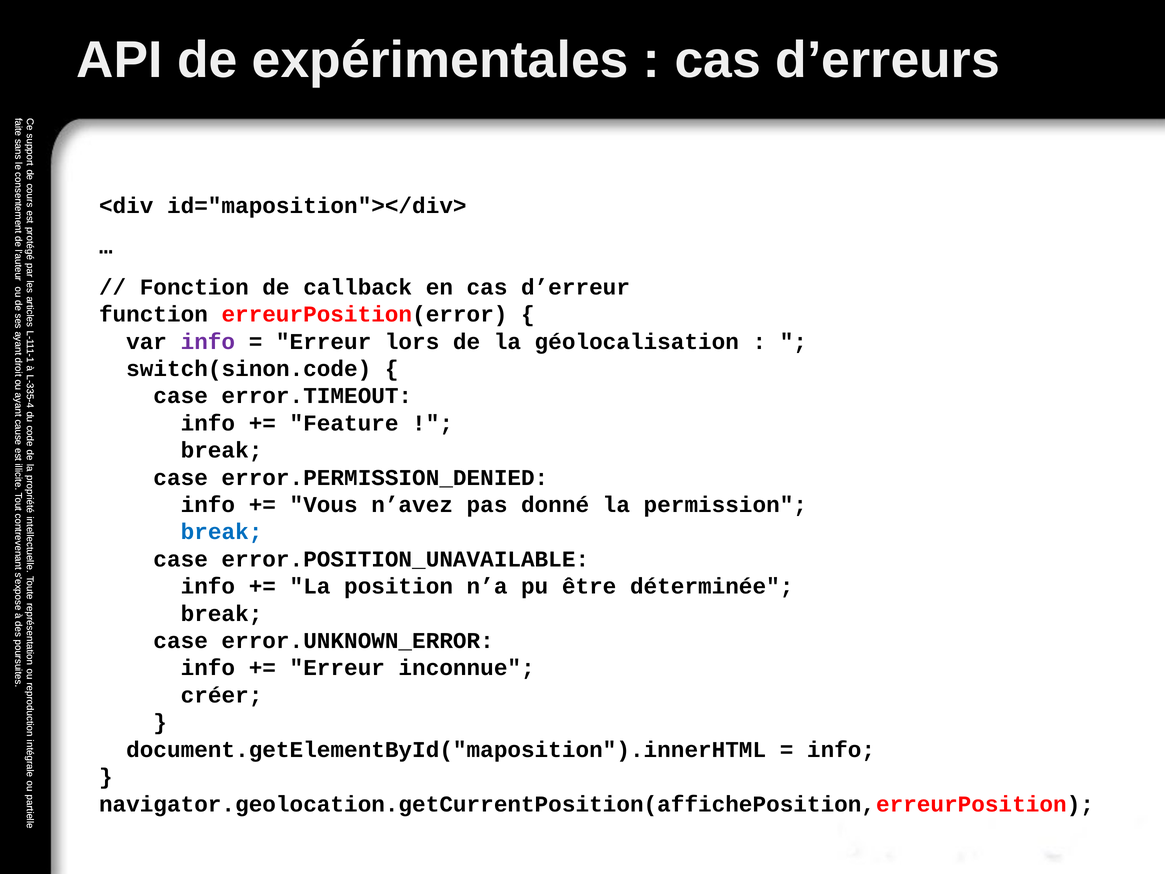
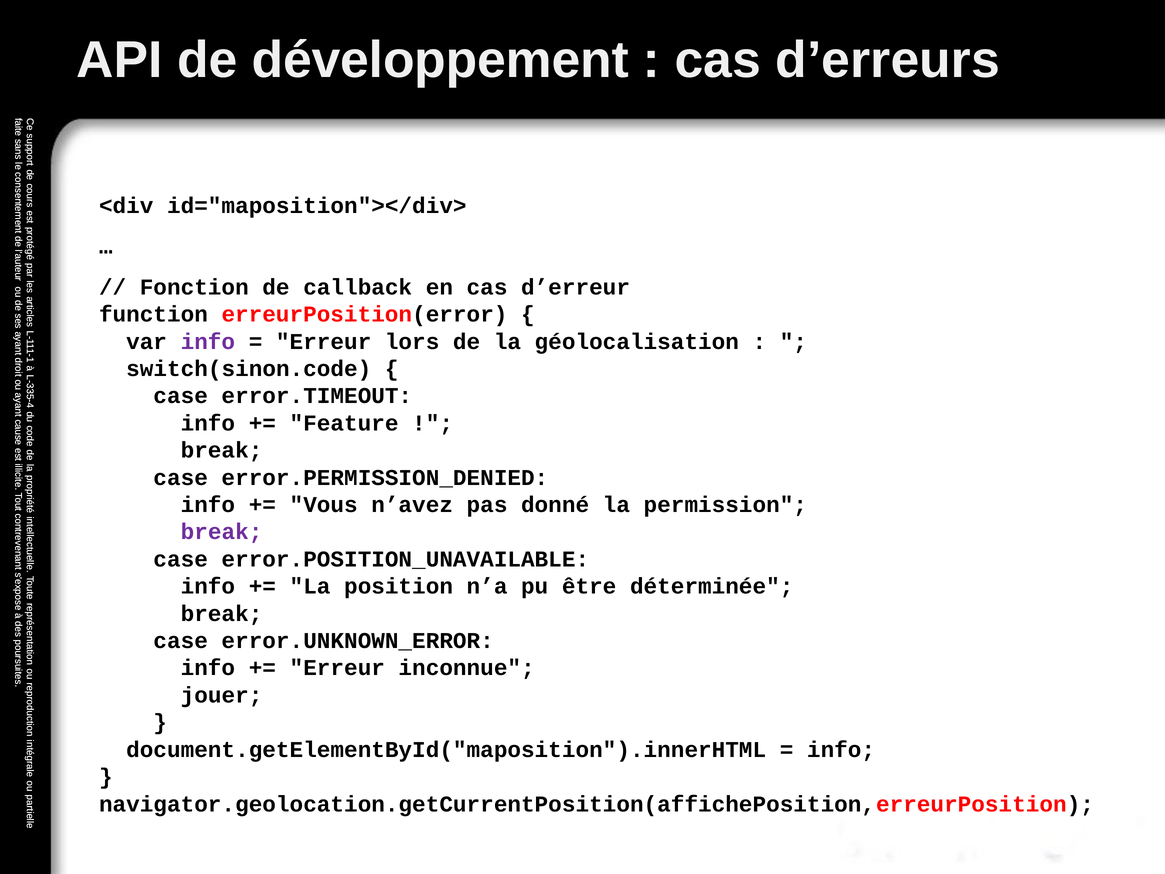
expérimentales: expérimentales -> développement (440, 60)
break colour: blue -> purple (222, 532)
créer: créer -> jouer (222, 695)
